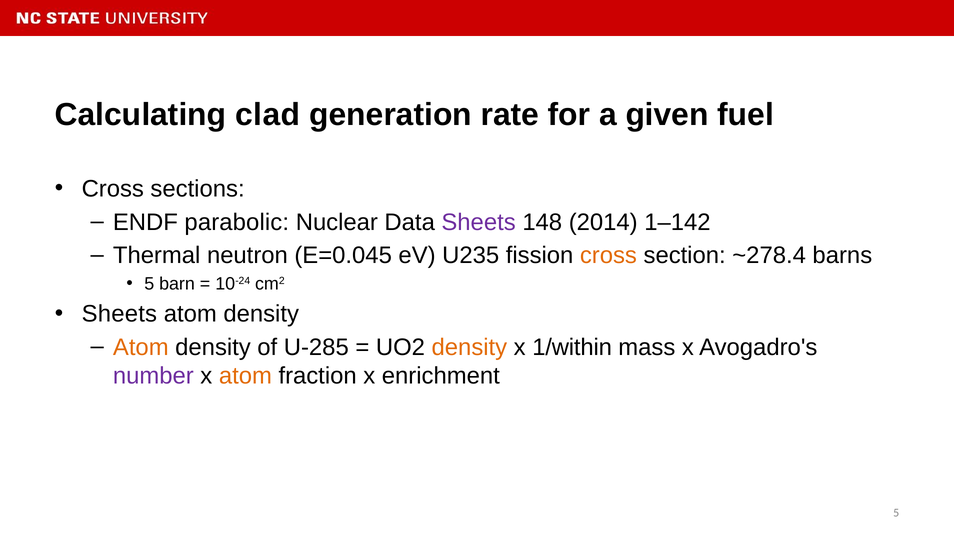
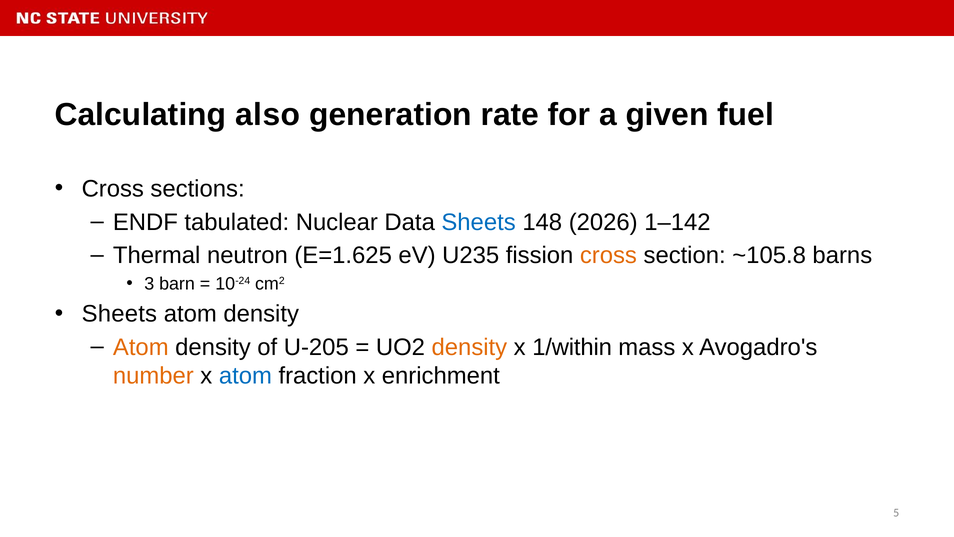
clad: clad -> also (268, 114)
parabolic: parabolic -> tabulated (237, 222)
Sheets colour: purple -> blue (479, 222)
2014: 2014 -> 2026 (603, 222)
E=0.045: E=0.045 -> E=1.625 (343, 255)
~278.4: ~278.4 -> ~105.8 (769, 255)
5: 5 -> 3 (149, 284)
U-285: U-285 -> U-205 (316, 347)
number colour: purple -> orange (153, 376)
atom colour: orange -> blue (245, 376)
